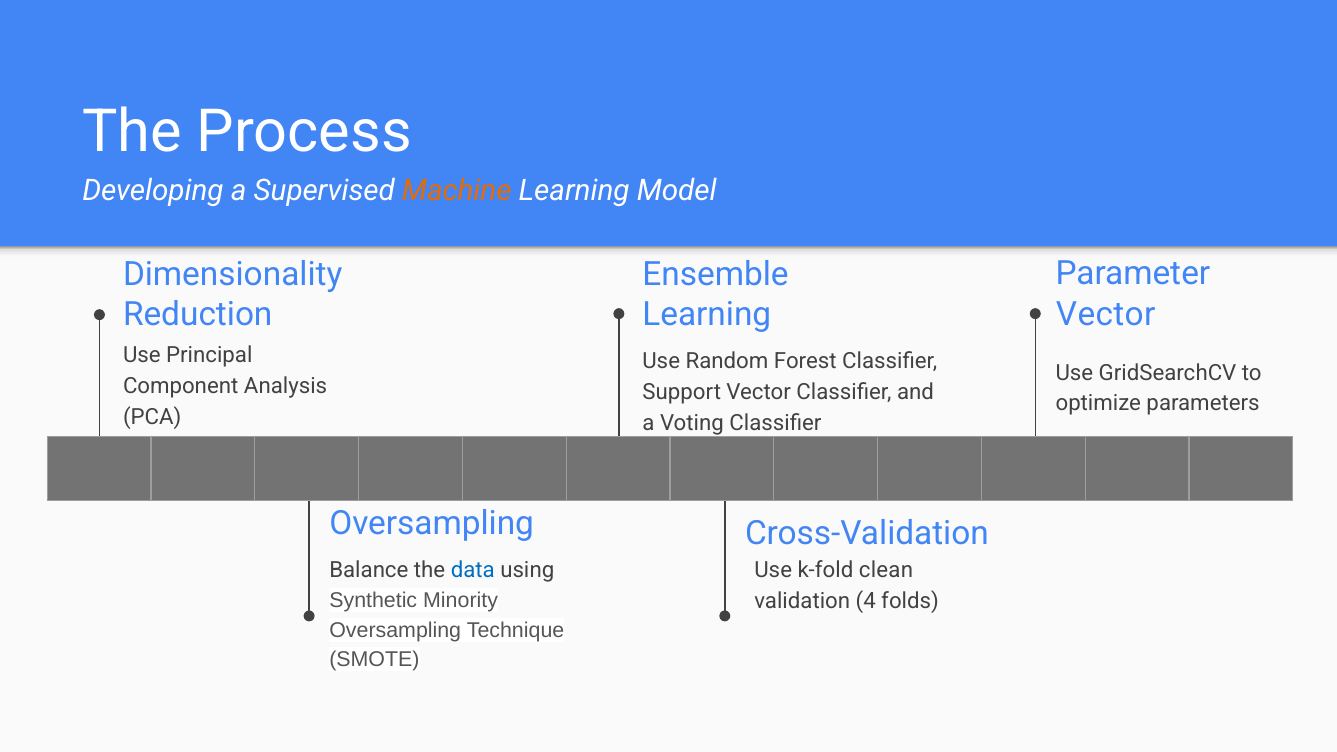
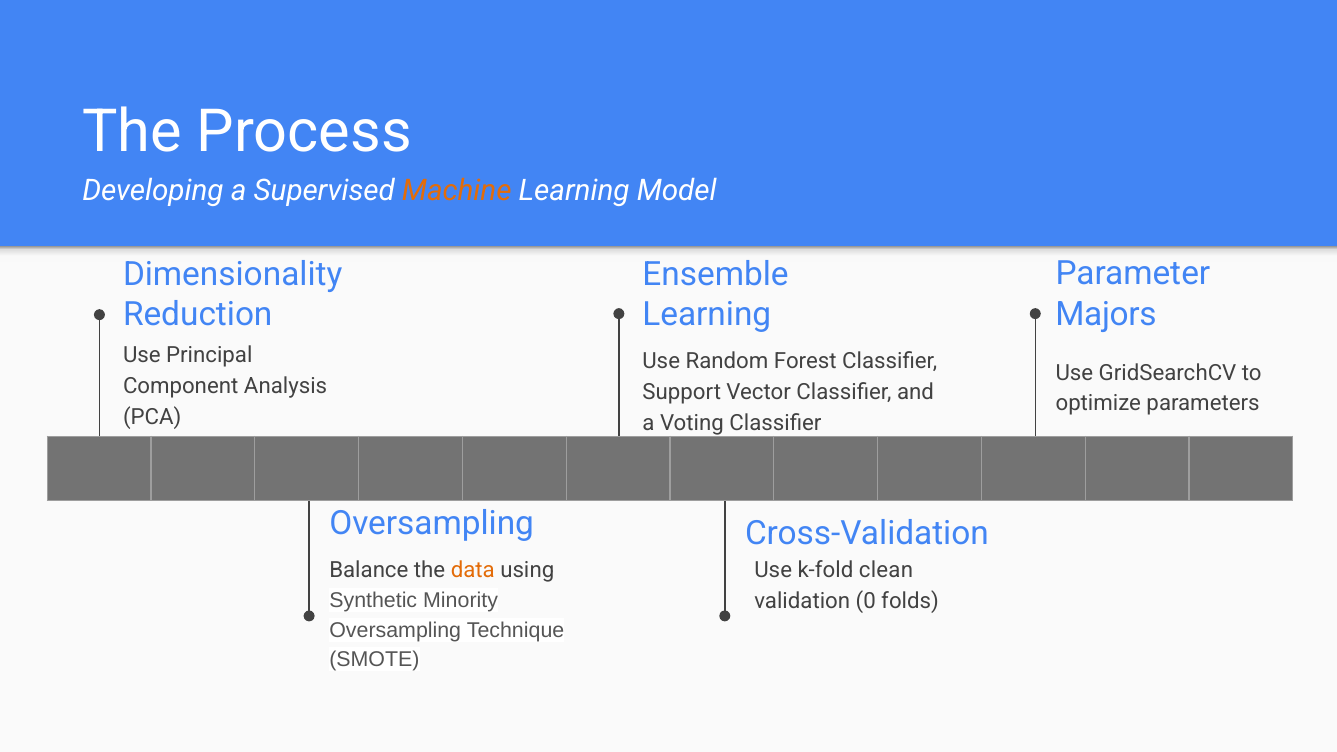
Vector: Vector -> Majors (1106, 314)
data colour: blue -> orange (473, 571)
4: 4 -> 0 (866, 601)
